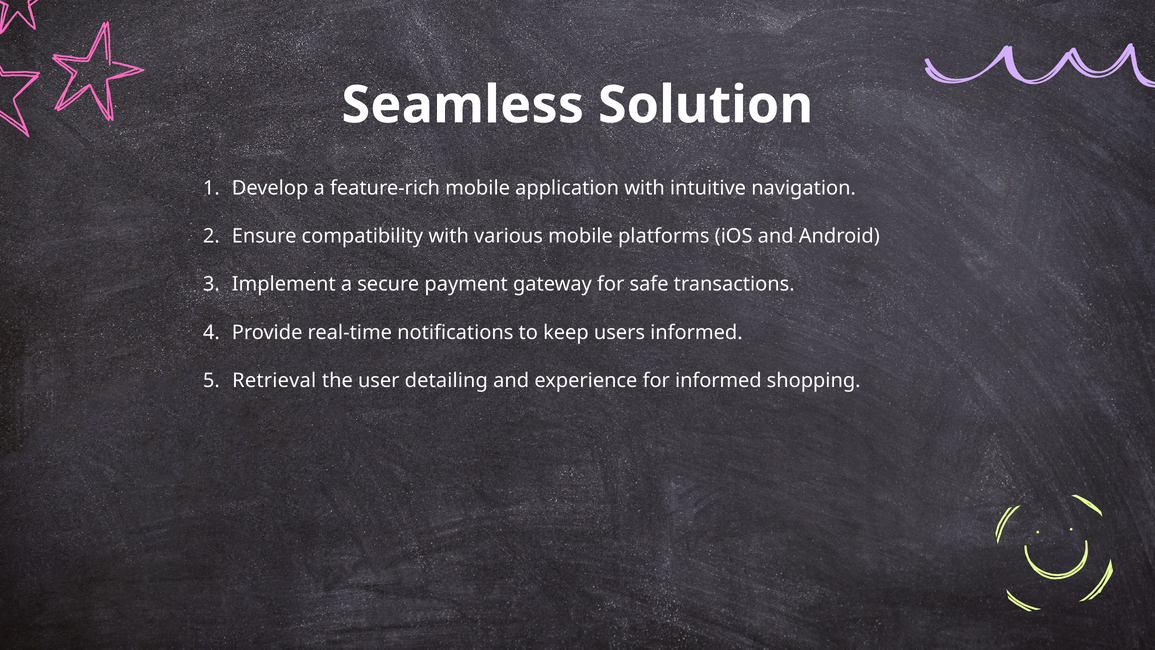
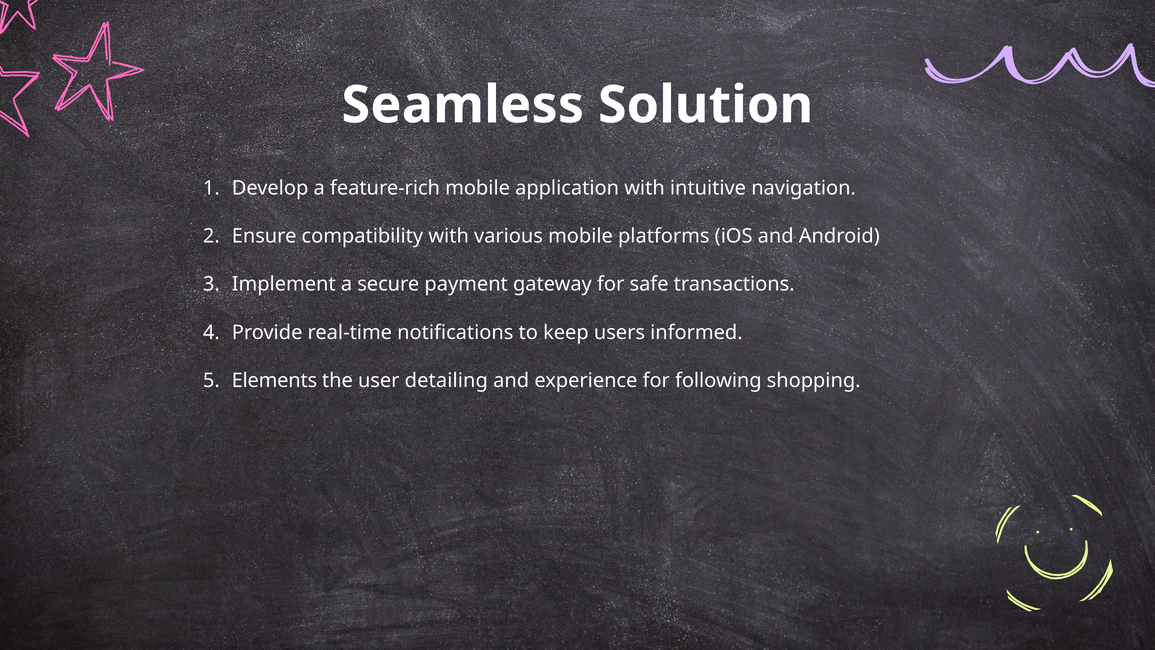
Retrieval: Retrieval -> Elements (274, 380)
for informed: informed -> following (718, 380)
